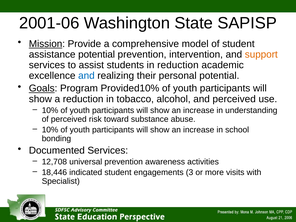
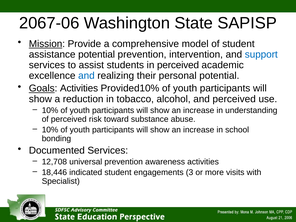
2001-06: 2001-06 -> 2067-06 (49, 23)
support colour: orange -> blue (261, 54)
in reduction: reduction -> perceived (178, 65)
Goals Program: Program -> Activities (79, 88)
